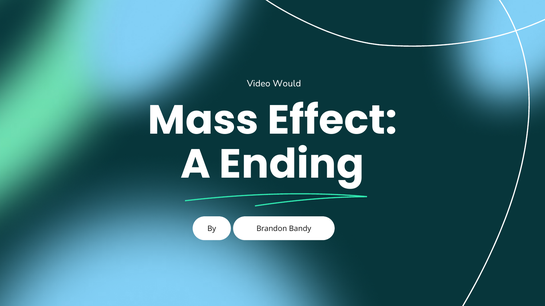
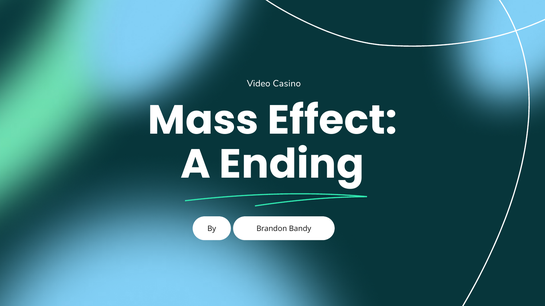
Would: Would -> Casino (287, 84)
